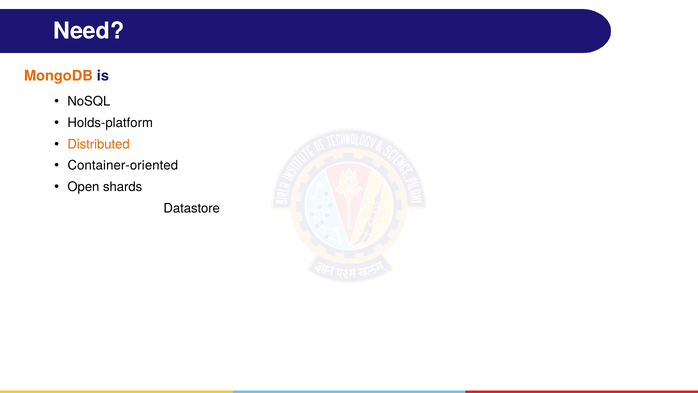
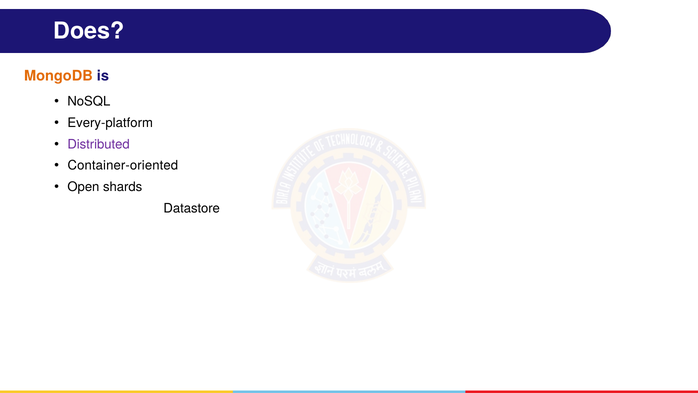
Need: Need -> Does (89, 31)
Holds-platform: Holds-platform -> Every-platform (110, 123)
Distributed colour: orange -> purple (99, 144)
